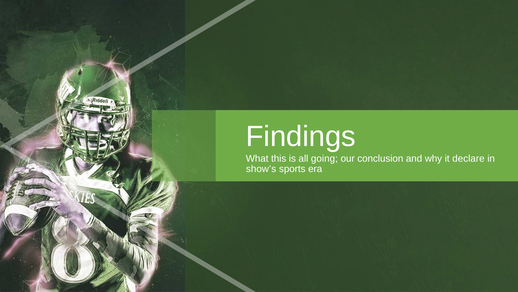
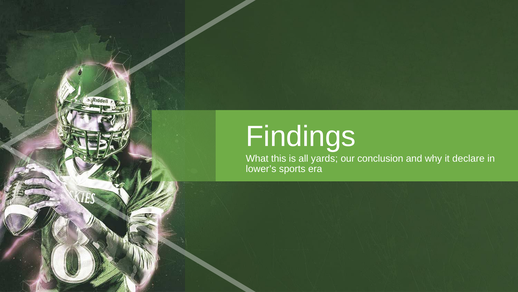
going: going -> yards (324, 158)
show’s: show’s -> lower’s (261, 169)
